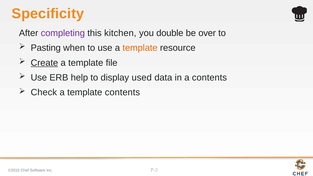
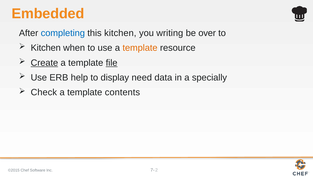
Specificity: Specificity -> Embedded (48, 14)
completing colour: purple -> blue (63, 33)
double: double -> writing (170, 33)
Pasting: Pasting -> Kitchen (46, 48)
file underline: none -> present (112, 63)
used: used -> need (142, 78)
a contents: contents -> specially (209, 78)
